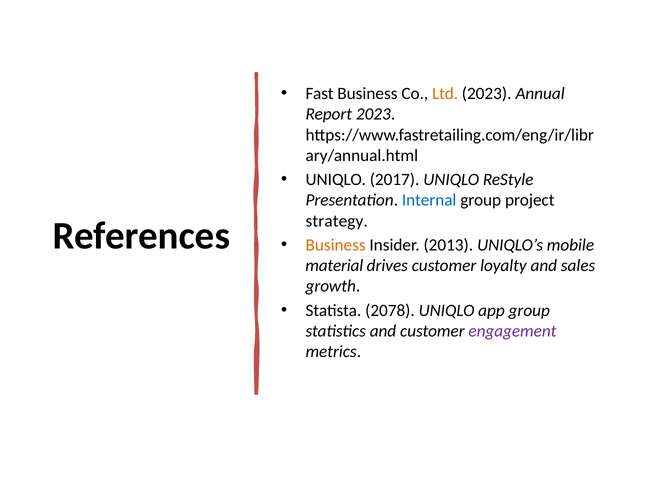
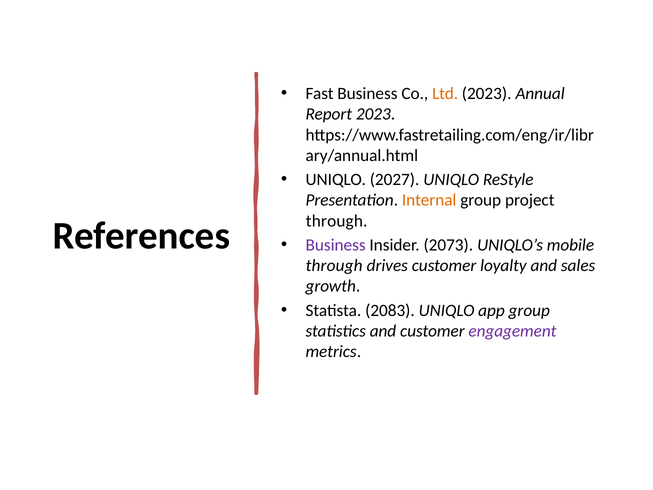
2017: 2017 -> 2027 (395, 179)
Internal colour: blue -> orange (429, 200)
strategy: strategy -> through (337, 221)
Business colour: orange -> purple (336, 245)
2013: 2013 -> 2073 (448, 245)
material: material -> through (334, 266)
2078: 2078 -> 2083 (390, 310)
